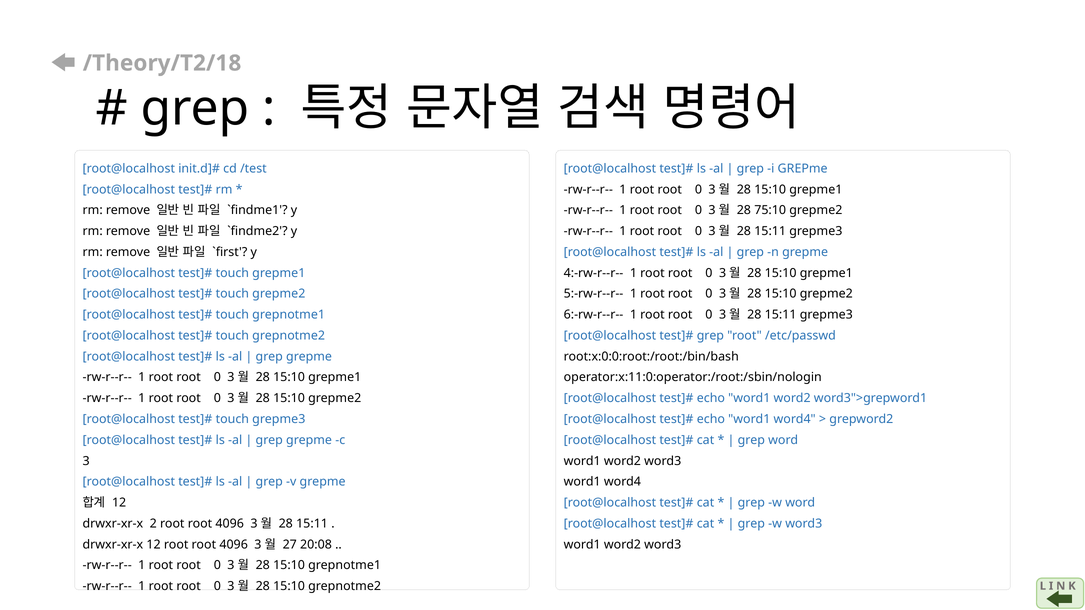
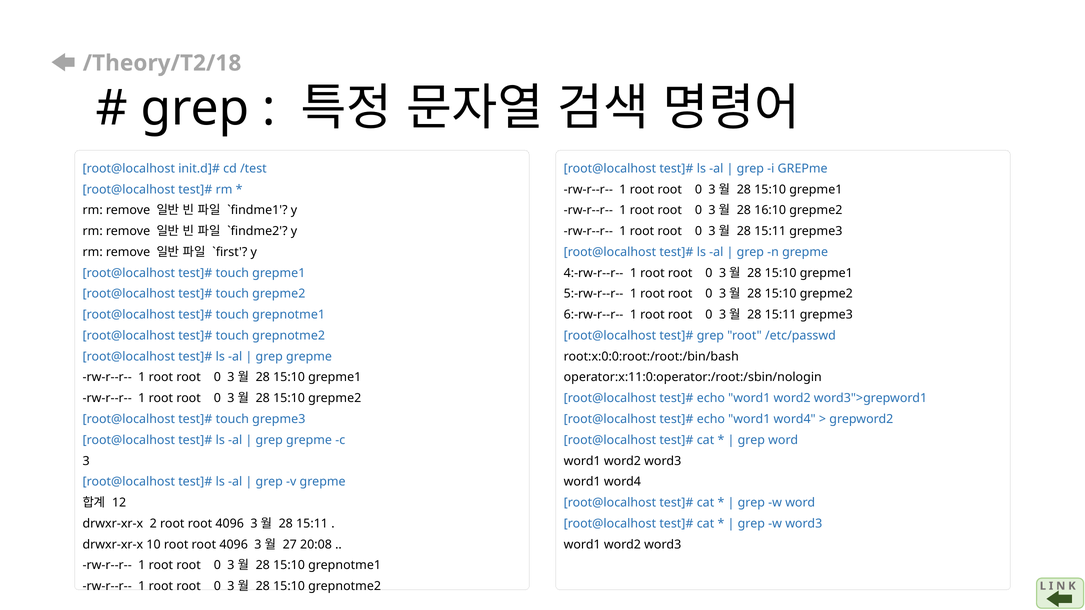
75:10: 75:10 -> 16:10 (770, 210)
drwxr-xr-x 12: 12 -> 10 (154, 545)
